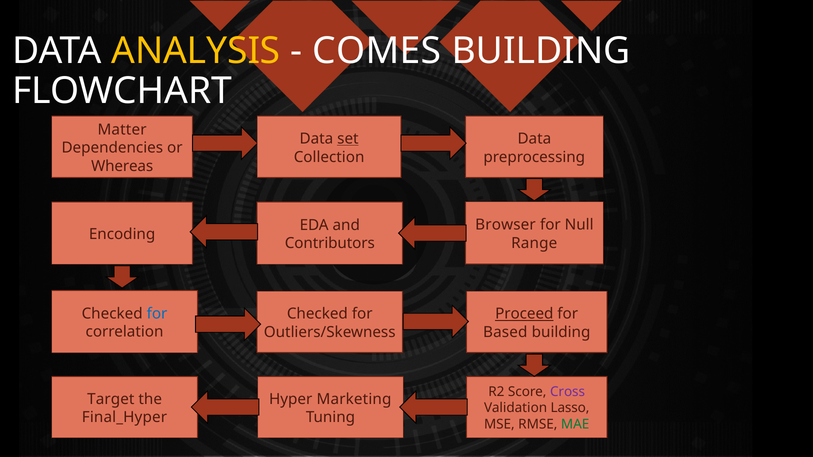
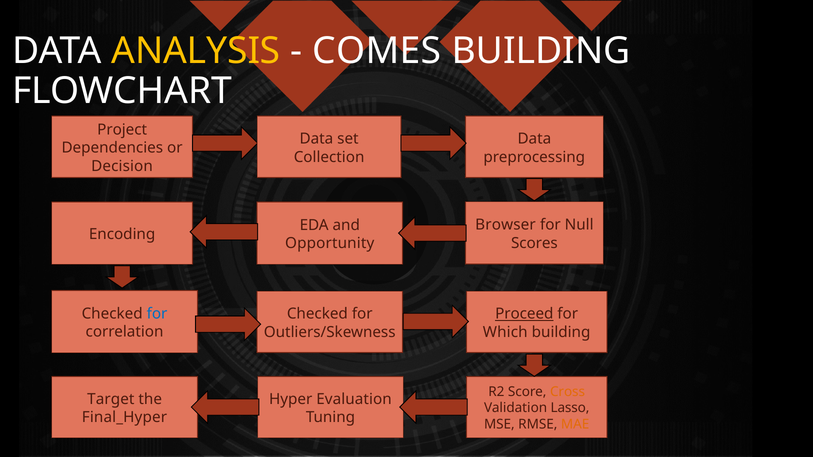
Matter: Matter -> Project (122, 130)
set underline: present -> none (348, 139)
Whereas: Whereas -> Decision (122, 166)
Range: Range -> Scores (534, 243)
Contributors: Contributors -> Opportunity (330, 243)
Based: Based -> Which (505, 332)
Cross colour: purple -> orange (568, 392)
Marketing: Marketing -> Evaluation (354, 399)
MAE colour: green -> orange (575, 425)
